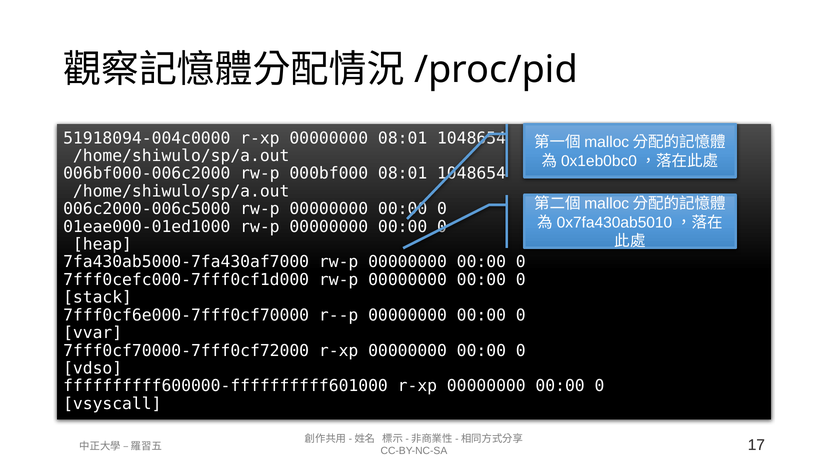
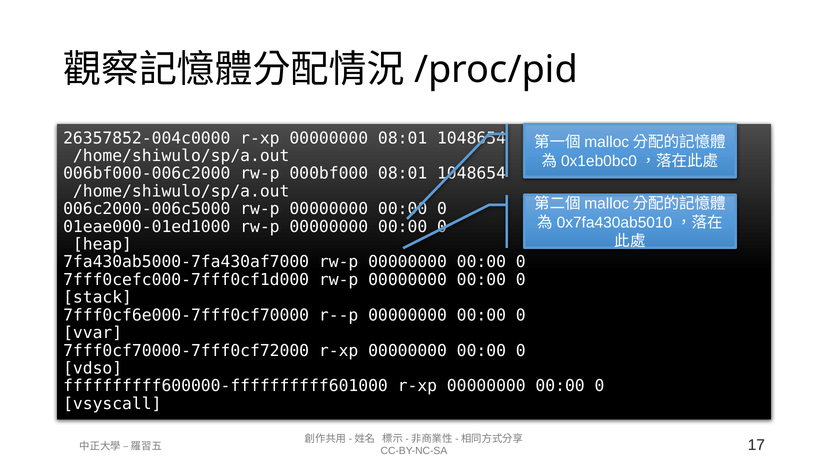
51918094-004c0000: 51918094-004c0000 -> 26357852-004c0000 (147, 138)
